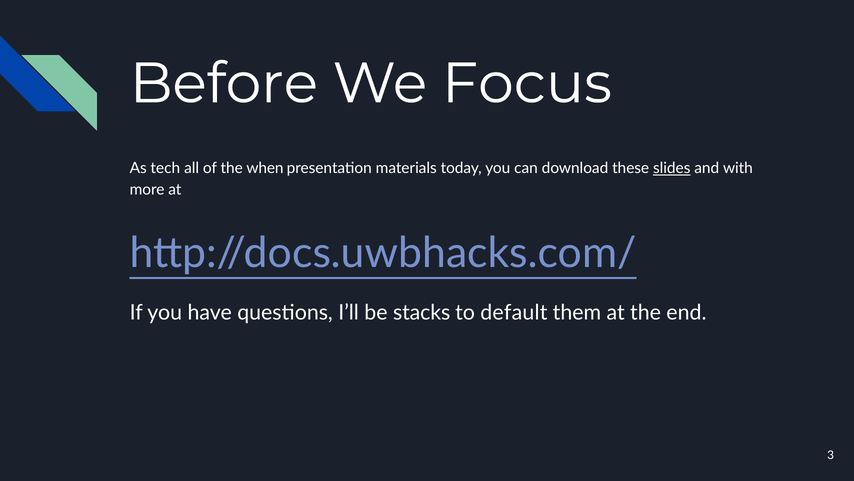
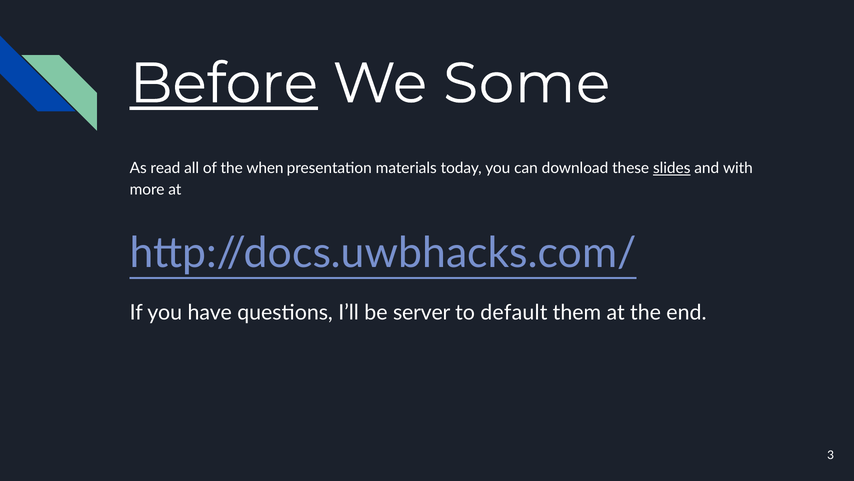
Before underline: none -> present (224, 83)
Focus: Focus -> Some (527, 83)
tech: tech -> read (165, 168)
stacks: stacks -> server (422, 312)
